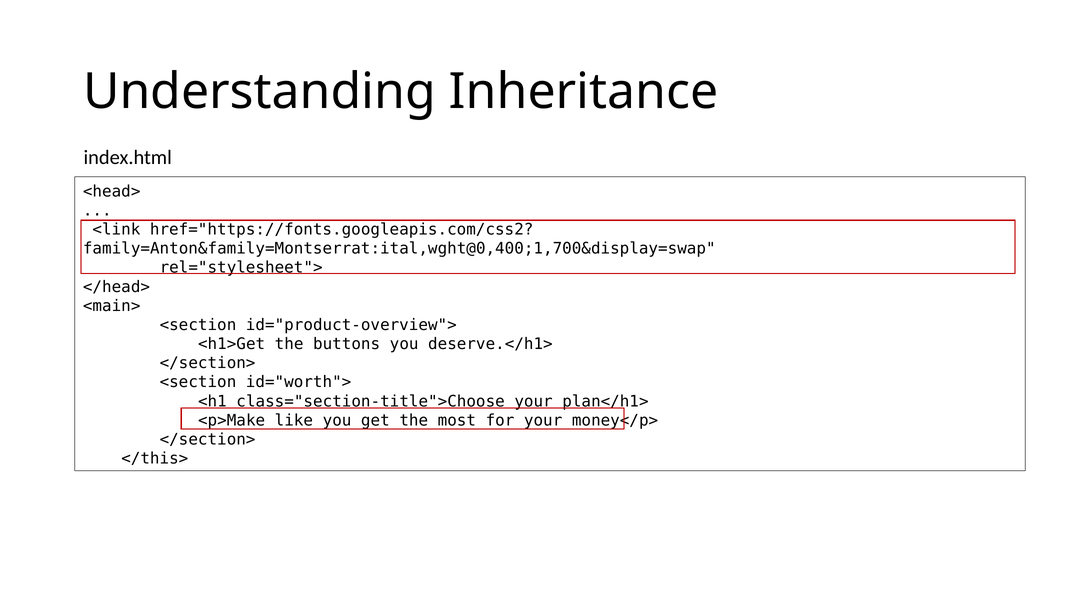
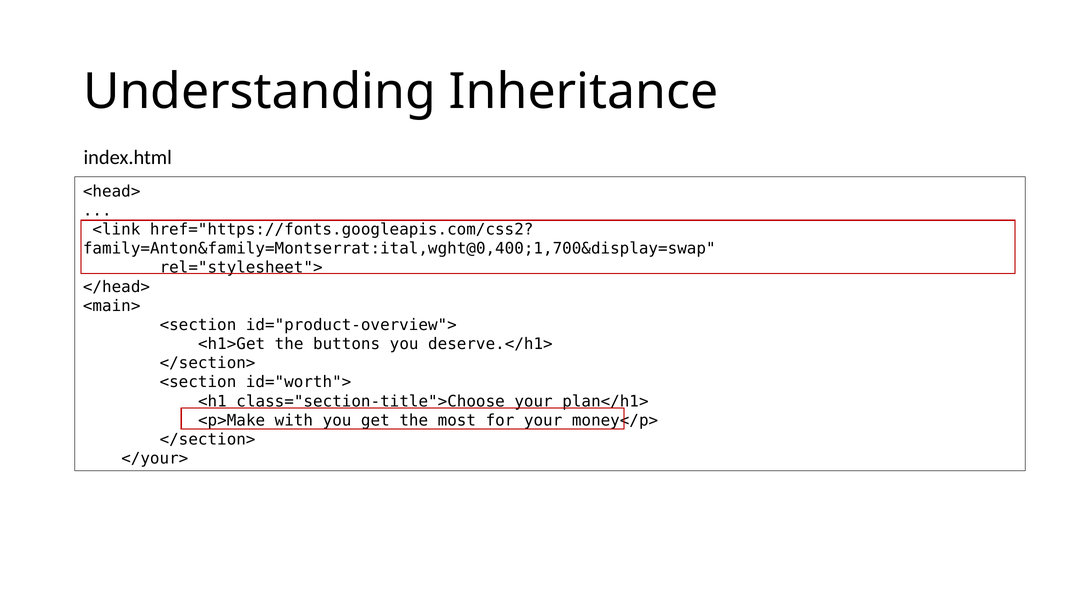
like: like -> with (294, 420)
</this>: </this> -> </your> (155, 459)
